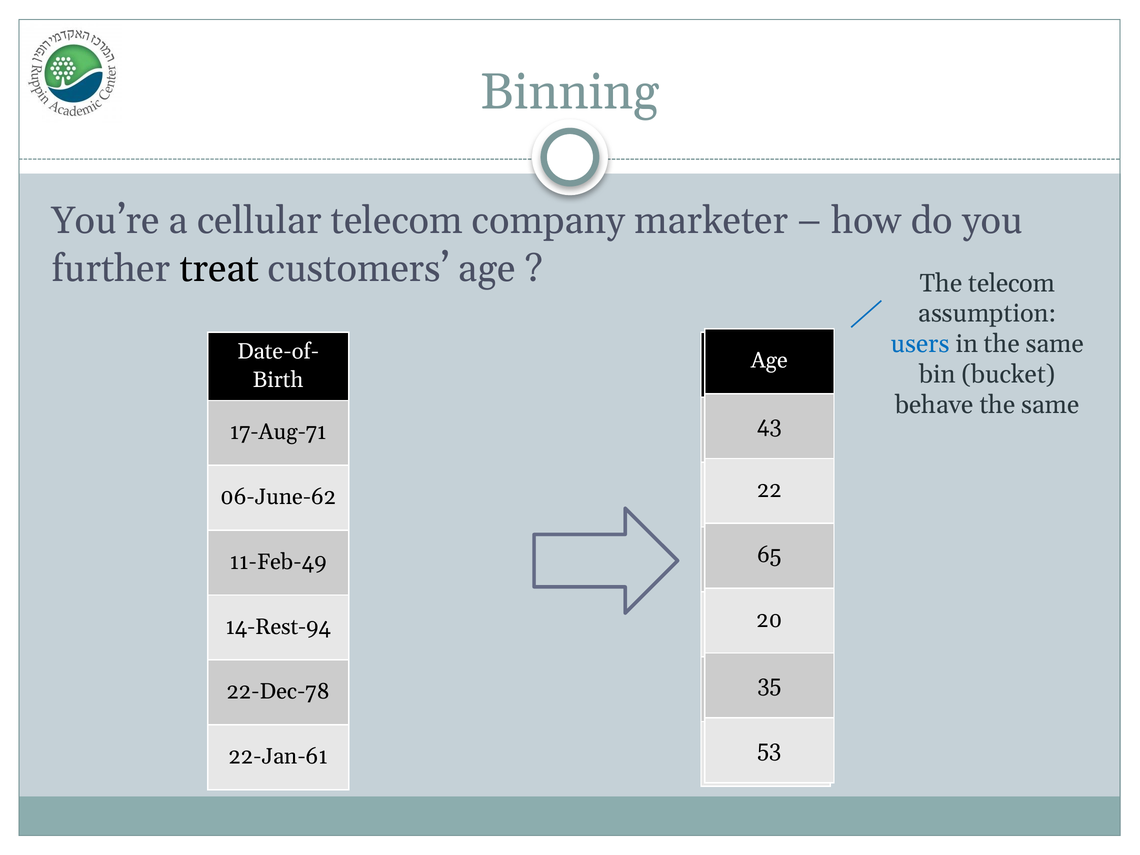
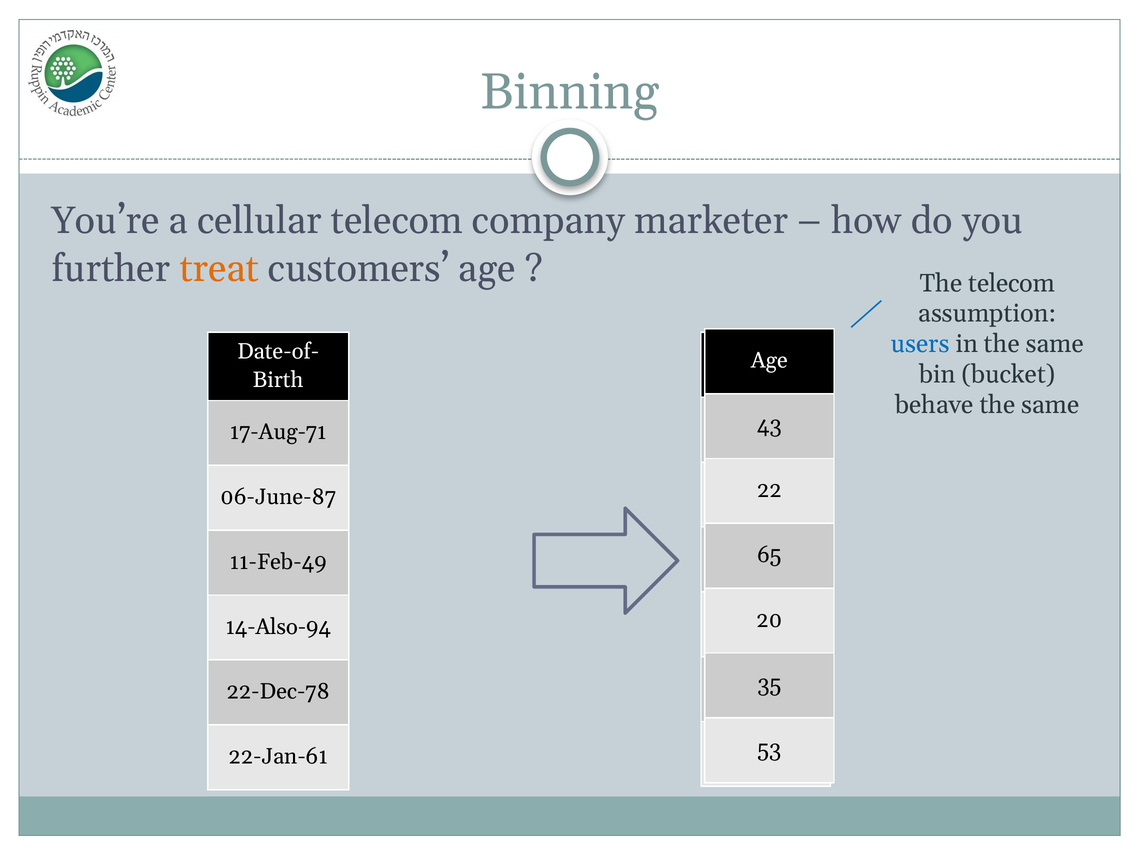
treat colour: black -> orange (219, 269)
06-June-62: 06-June-62 -> 06-June-87 (278, 497)
14-Rest-94: 14-Rest-94 -> 14-Also-94 (278, 627)
